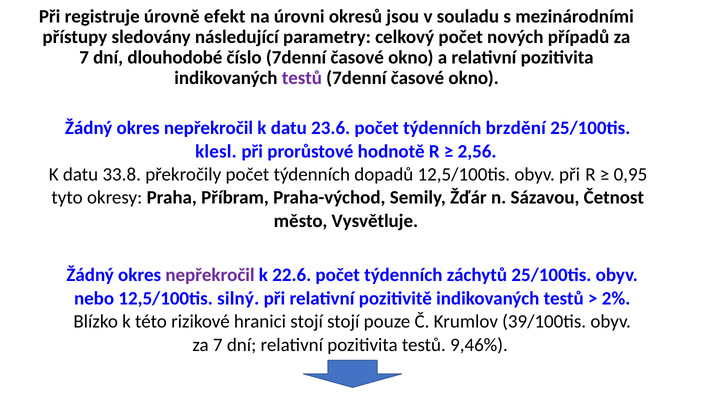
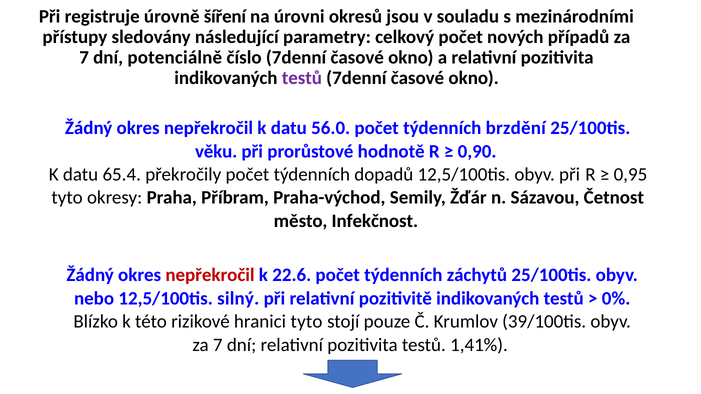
efekt: efekt -> šíření (225, 17)
dlouhodobé: dlouhodobé -> potenciálně (175, 58)
23.6: 23.6 -> 56.0 (331, 128)
klesl: klesl -> věku (216, 151)
2,56: 2,56 -> 0,90 (477, 151)
33.8: 33.8 -> 65.4 (122, 175)
Vysvětluje: Vysvětluje -> Infekčnost (375, 221)
nepřekročil colour: purple -> red (210, 275)
2%: 2% -> 0% (616, 299)
hranici stojí: stojí -> tyto (307, 322)
9,46%: 9,46% -> 1,41% (479, 345)
